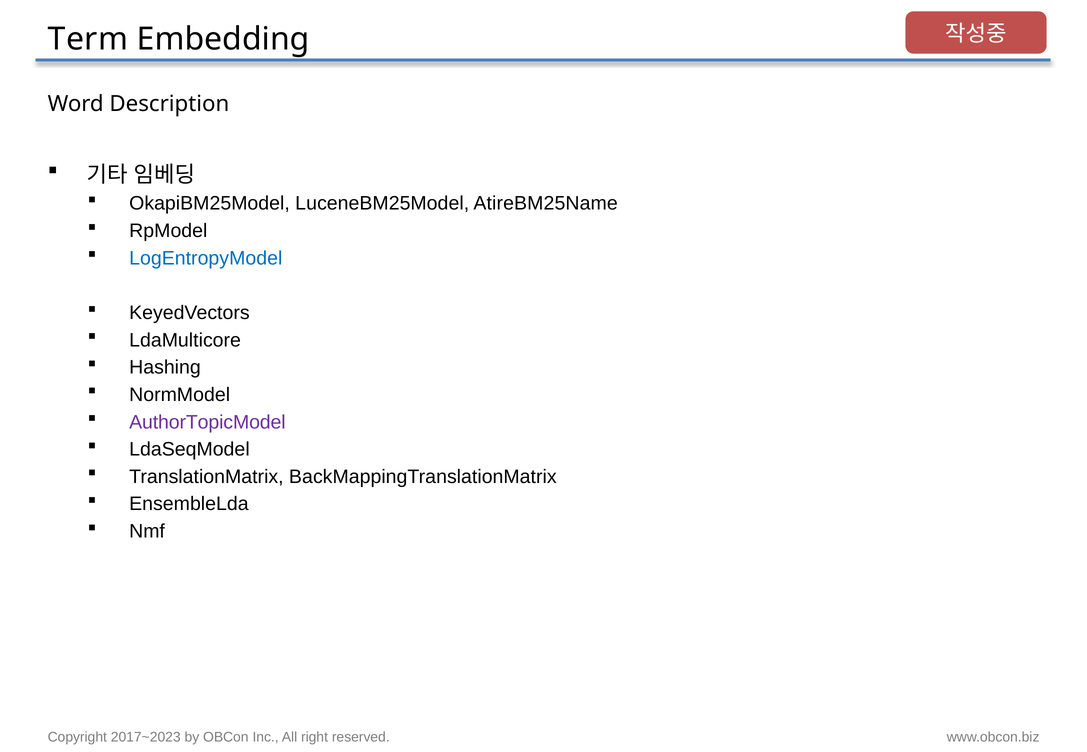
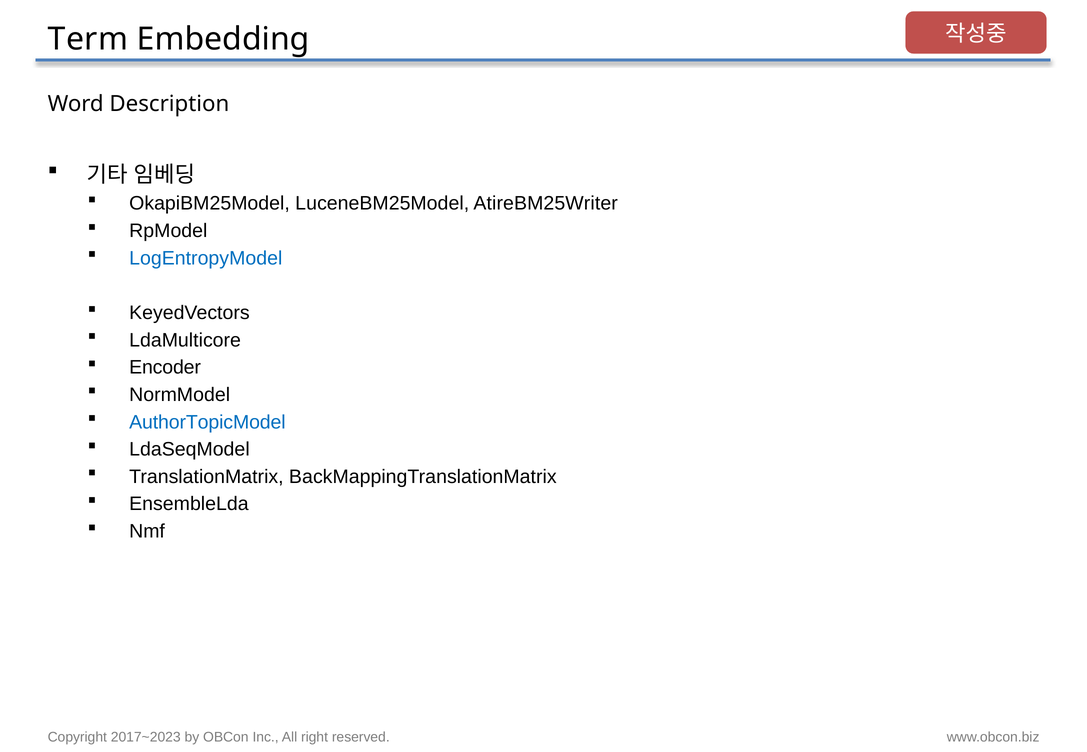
AtireBM25Name: AtireBM25Name -> AtireBM25Writer (546, 204)
Hashing: Hashing -> Encoder (165, 368)
AuthorTopicModel colour: purple -> blue (207, 422)
